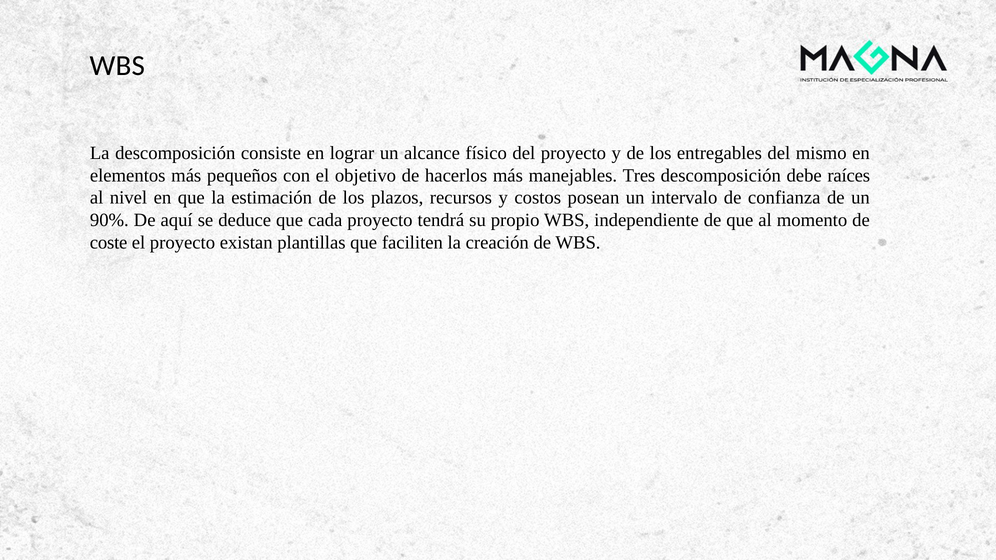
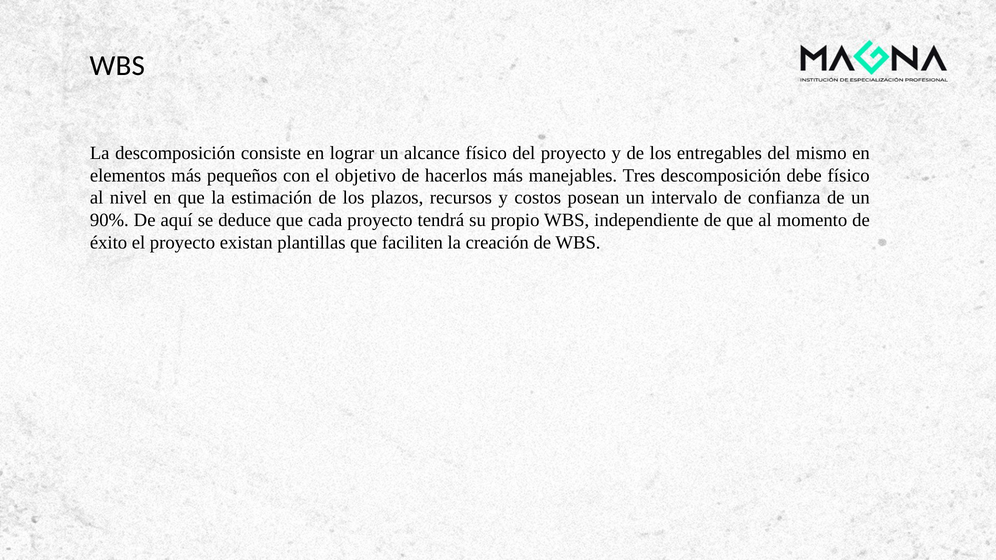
debe raíces: raíces -> físico (849, 175)
coste: coste -> éxito (109, 243)
